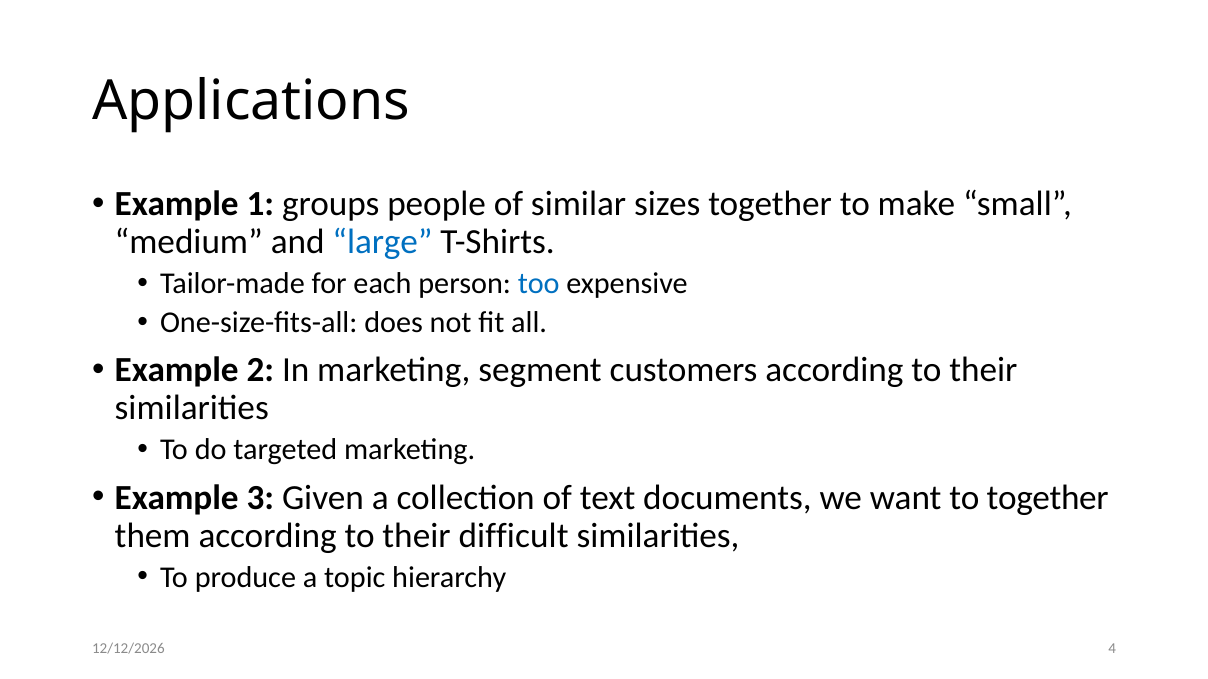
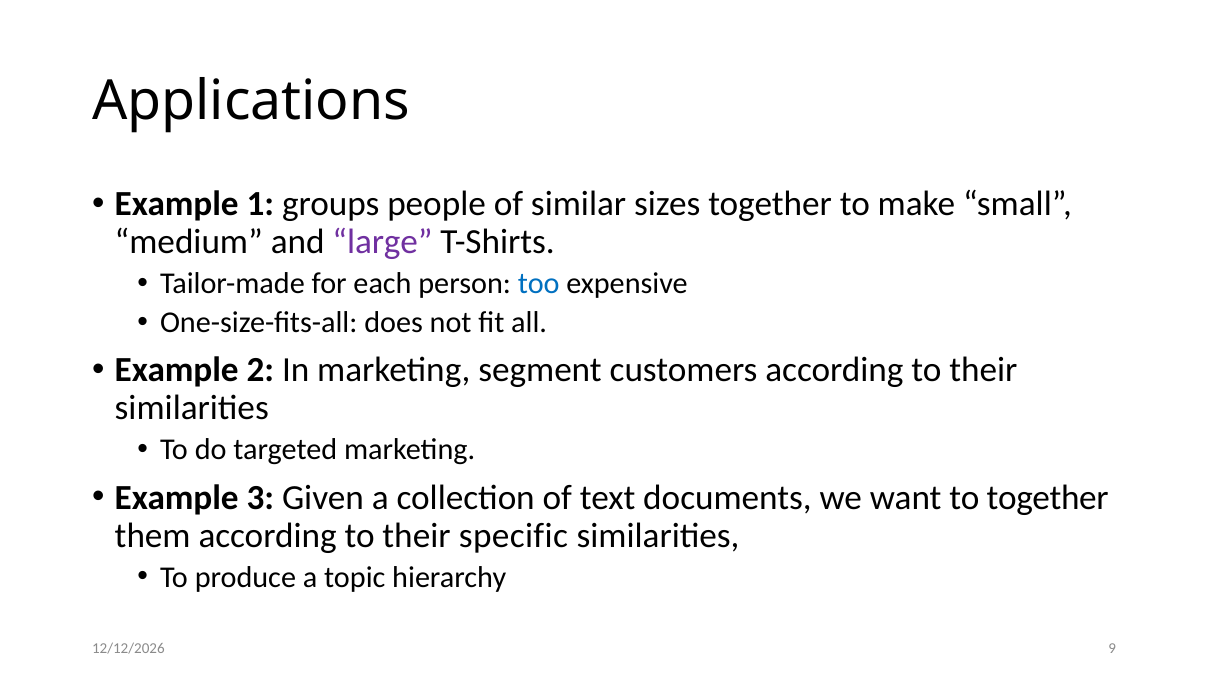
large colour: blue -> purple (382, 242)
difficult: difficult -> specific (513, 536)
4: 4 -> 9 (1112, 649)
